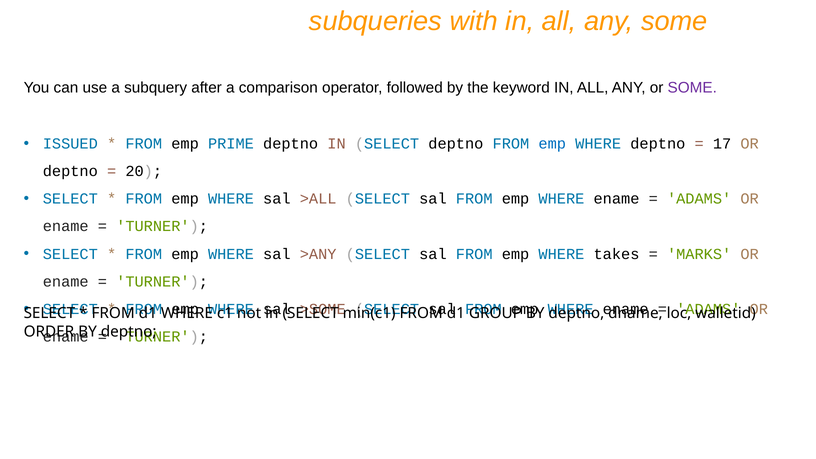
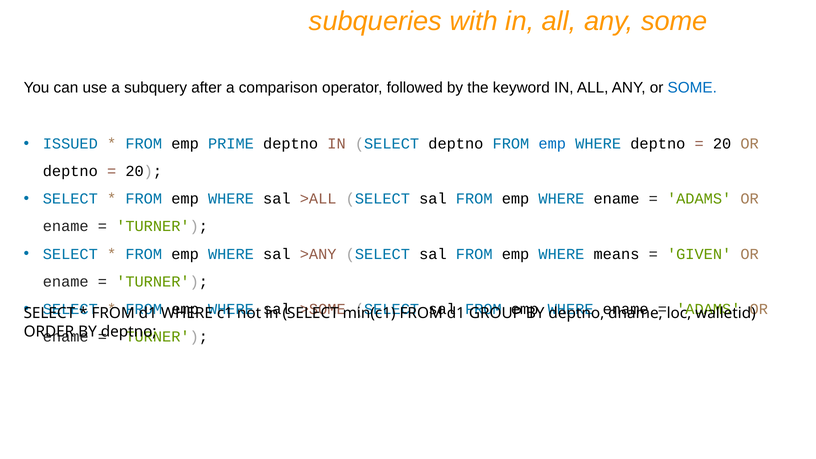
SOME colour: purple -> blue (692, 88)
17: 17 -> 20 (722, 144)
takes: takes -> means (617, 254)
MARKS: MARKS -> GIVEN (699, 254)
